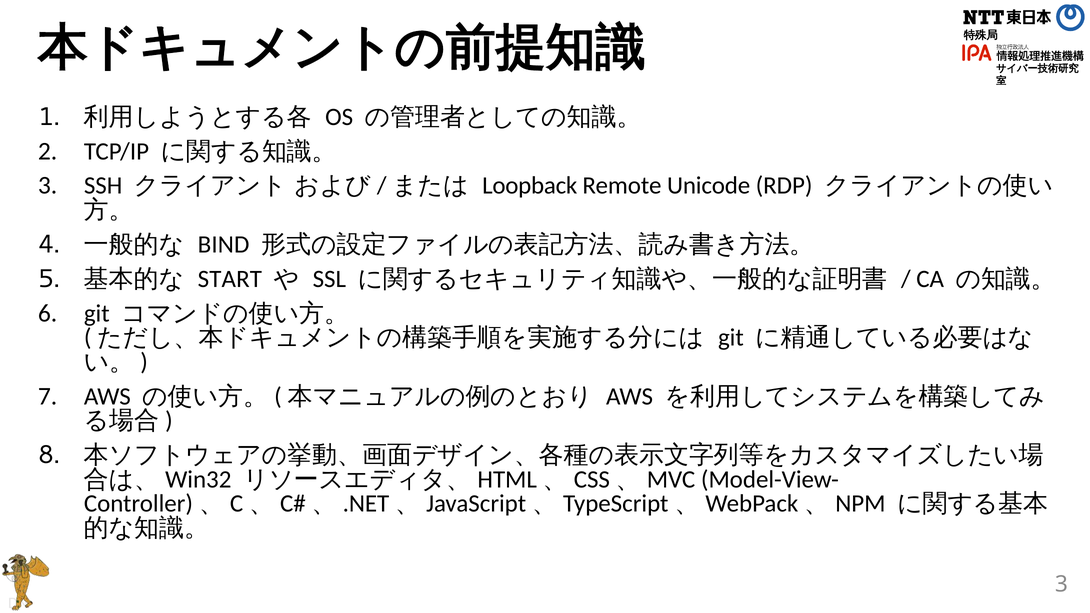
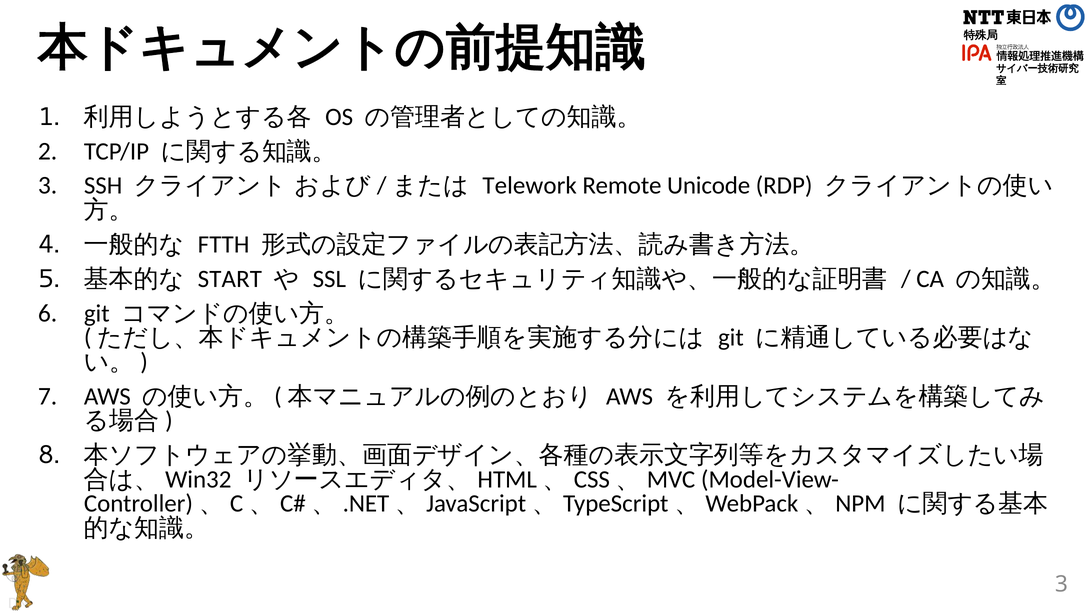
Loopback: Loopback -> Telework (530, 186)
BIND: BIND -> FTTH (224, 245)
